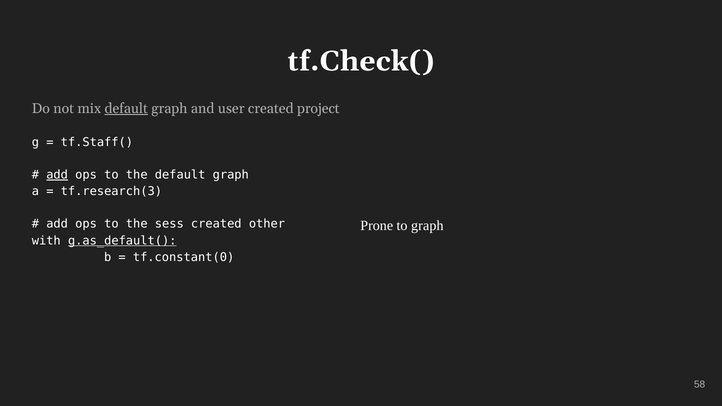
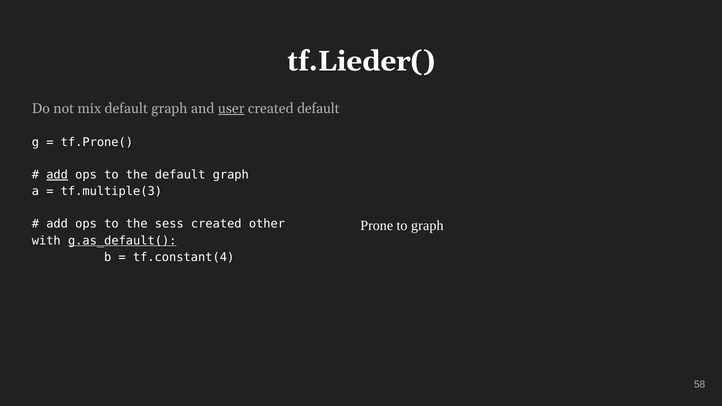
tf.Check(: tf.Check( -> tf.Lieder( (361, 61)
default underline: present -> none (126, 108)
user underline: none -> present (231, 108)
created project: project -> default (318, 108)
tf.Staff(: tf.Staff( -> tf.Prone( (97, 142)
tf.research(3: tf.research(3 -> tf.multiple(3 (111, 191)
tf.constant(0: tf.constant(0 -> tf.constant(4 (184, 257)
